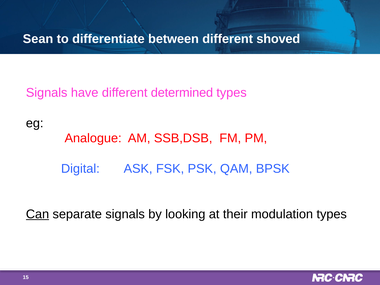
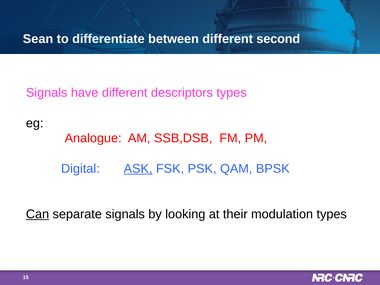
shoved: shoved -> second (278, 39)
determined: determined -> descriptors (182, 93)
ASK underline: none -> present (138, 169)
